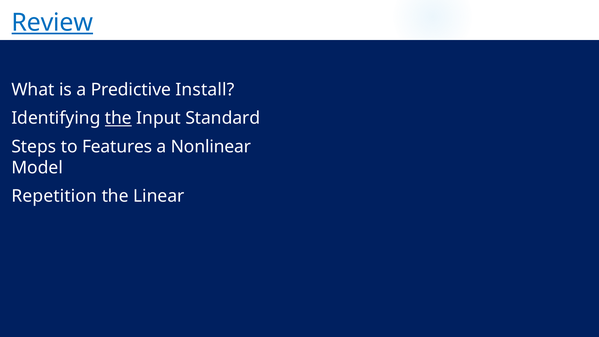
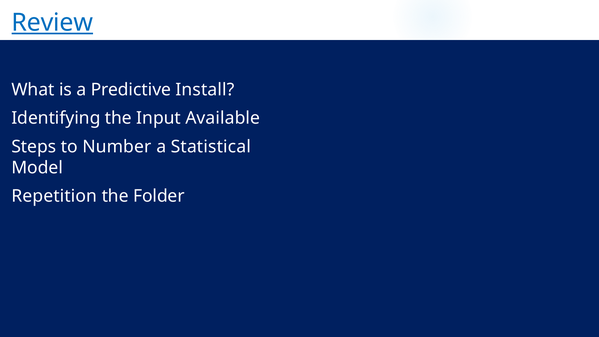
the underline: present -> none (118, 118)
Standard: Standard -> Available (223, 118)
Features: Features -> Number (117, 147)
Nonlinear: Nonlinear -> Statistical (211, 147)
Linear: Linear -> Folder (159, 196)
